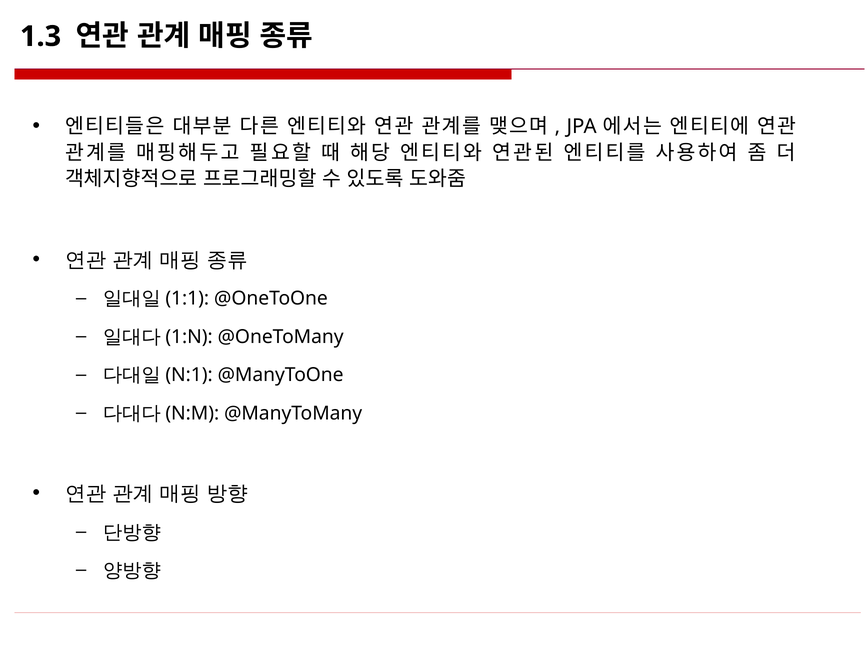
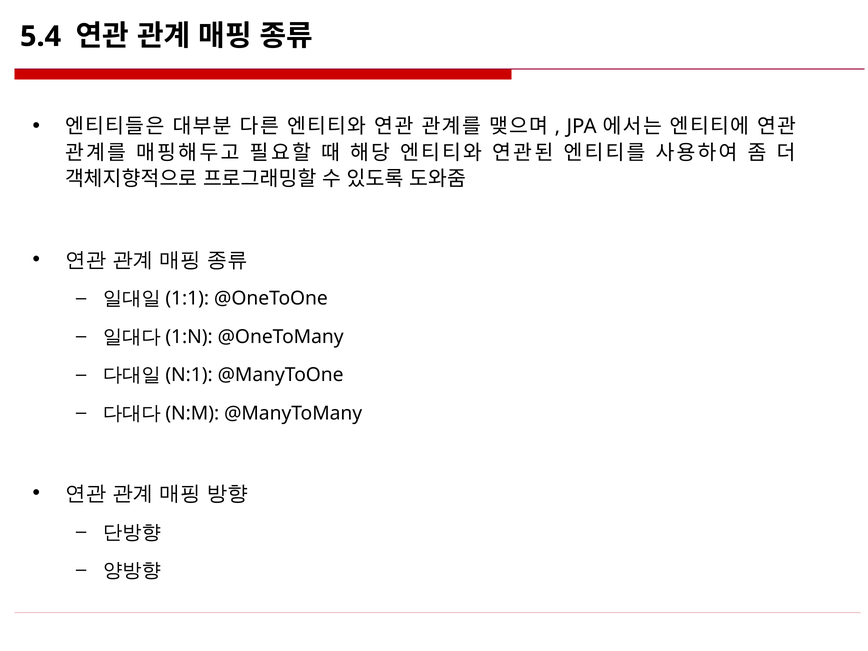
1.3: 1.3 -> 5.4 (41, 36)
